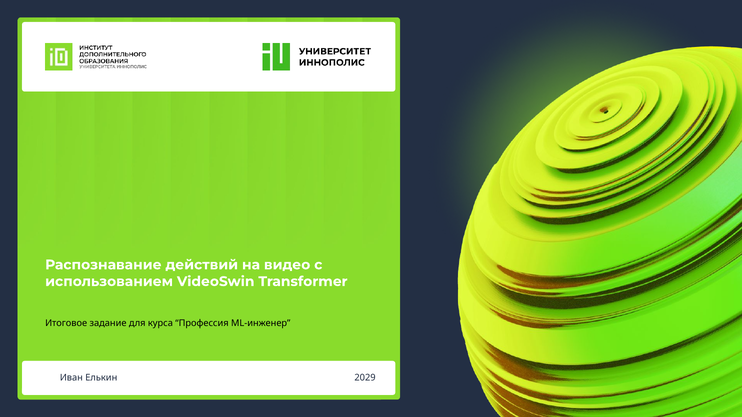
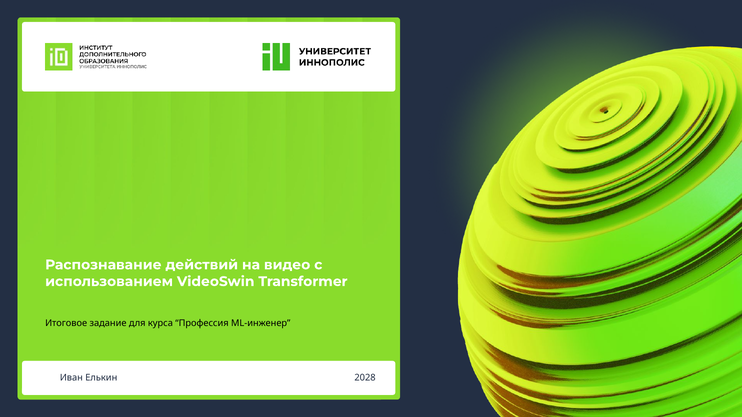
2029: 2029 -> 2028 (365, 378)
